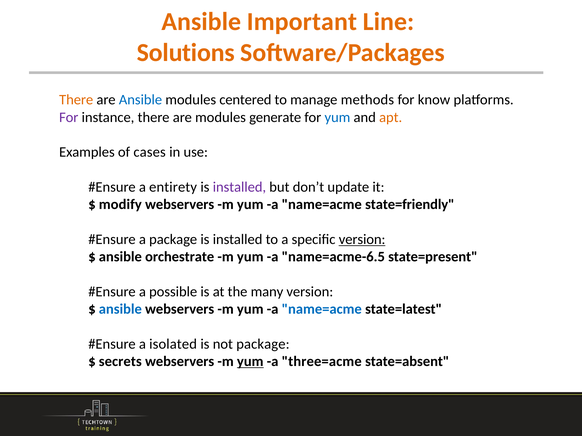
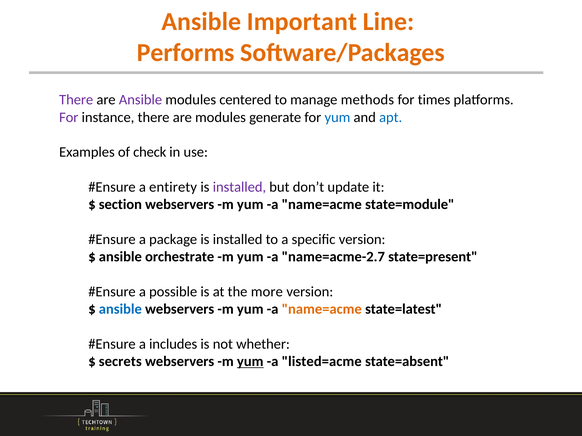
Solutions: Solutions -> Performs (186, 53)
There colour: orange -> purple (76, 100)
Ansible colour: blue -> purple (140, 100)
know: know -> times (434, 100)
apt colour: orange -> blue (391, 117)
cases: cases -> check (150, 152)
modify: modify -> section (120, 205)
state=friendly: state=friendly -> state=module (410, 205)
version underline: present -> none (362, 240)
name=acme-6.5: name=acme-6.5 -> name=acme-2.7 (333, 257)
many: many -> more (267, 292)
name=acme colour: blue -> orange (322, 309)
isolated: isolated -> includes (173, 344)
not package: package -> whether (263, 344)
three=acme: three=acme -> listed=acme (322, 362)
